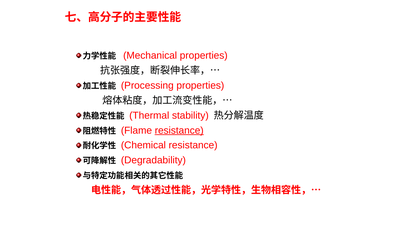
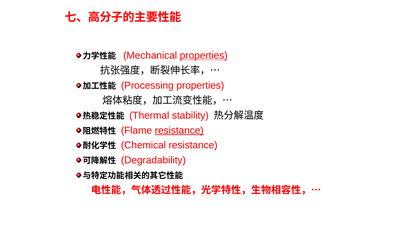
properties underline: none -> present (204, 56)
